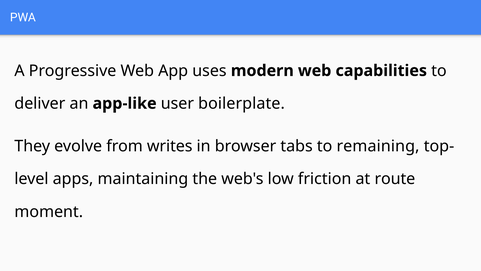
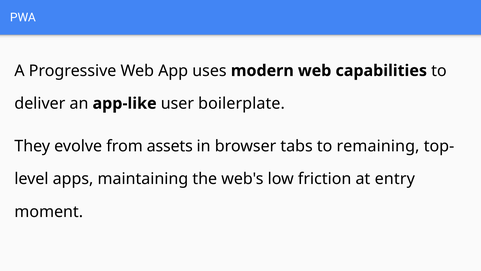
writes: writes -> assets (170, 146)
route: route -> entry (395, 179)
